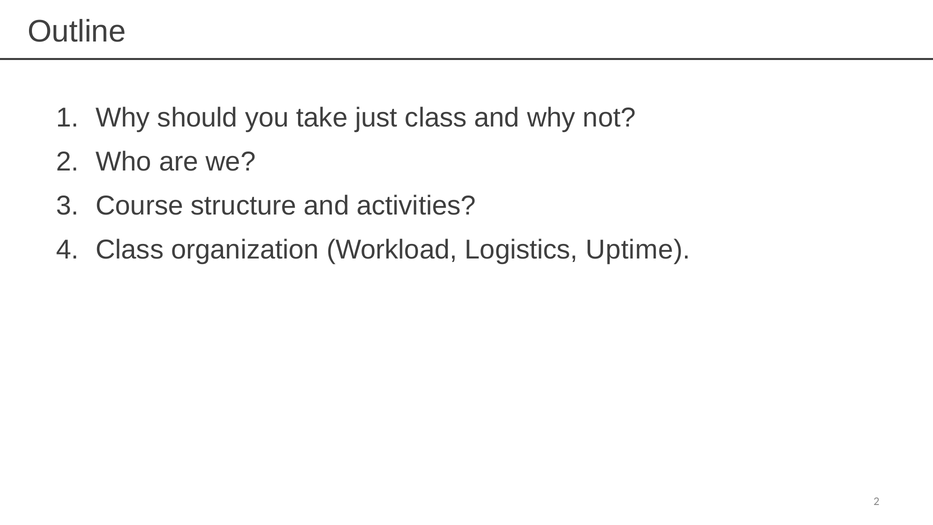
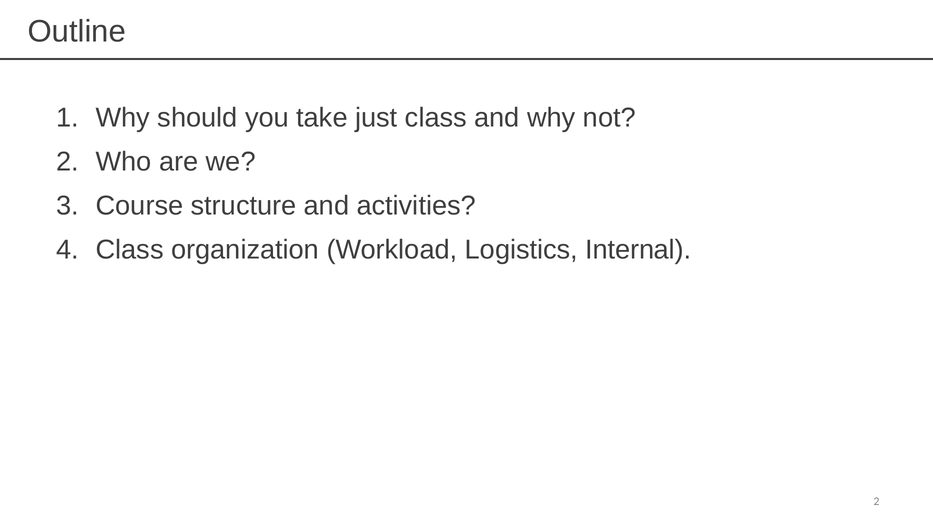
Uptime: Uptime -> Internal (638, 249)
